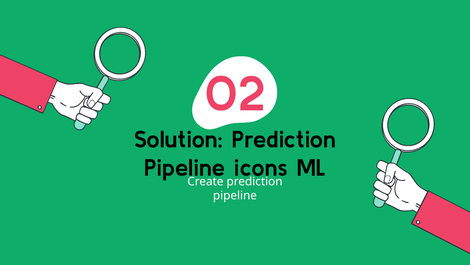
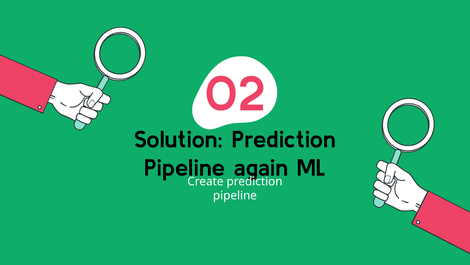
icons: icons -> again (261, 168)
